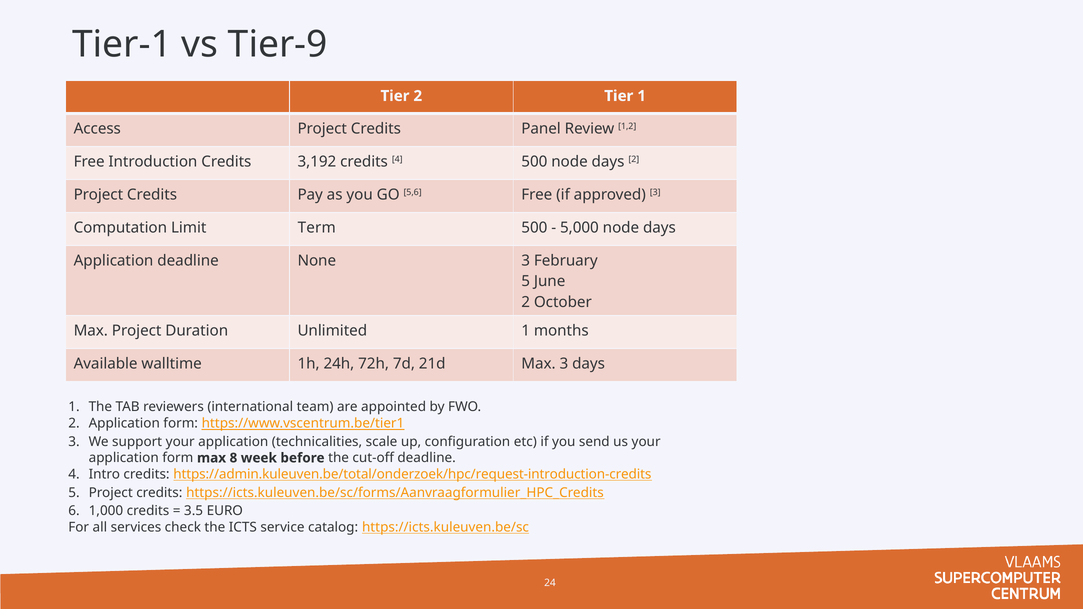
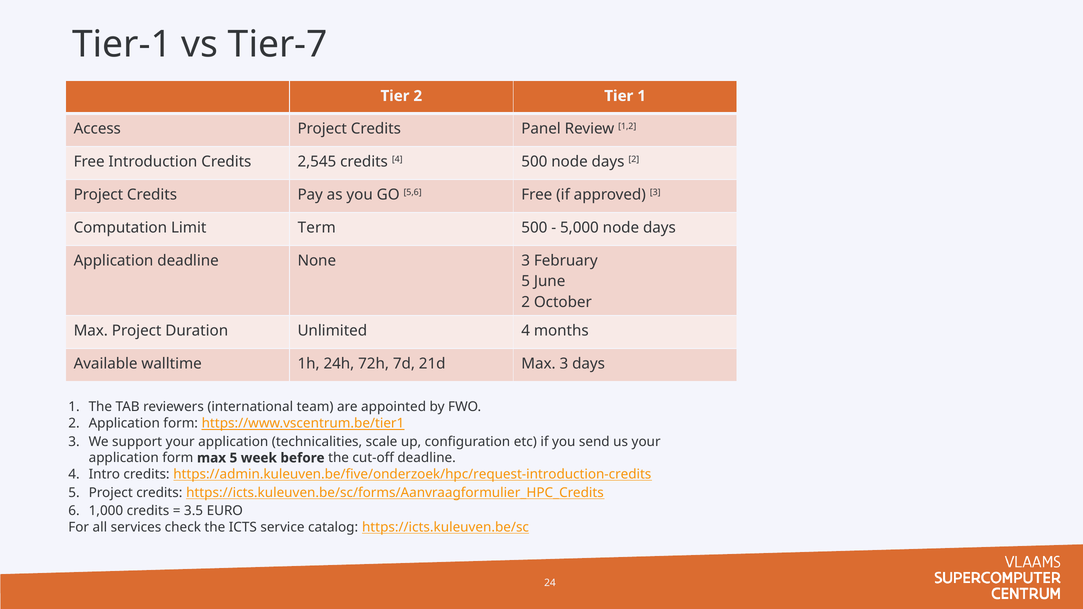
Tier-9: Tier-9 -> Tier-7 (278, 45)
3,192: 3,192 -> 2,545 (317, 162)
Unlimited 1: 1 -> 4 (526, 331)
max 8: 8 -> 5 (233, 458)
https://admin.kuleuven.be/total/onderzoek/hpc/request-introduction-credits: https://admin.kuleuven.be/total/onderzoek/hpc/request-introduction-credits -> https://admin.kuleuven.be/five/onderzoek/hpc/request-introduction-credits (412, 474)
